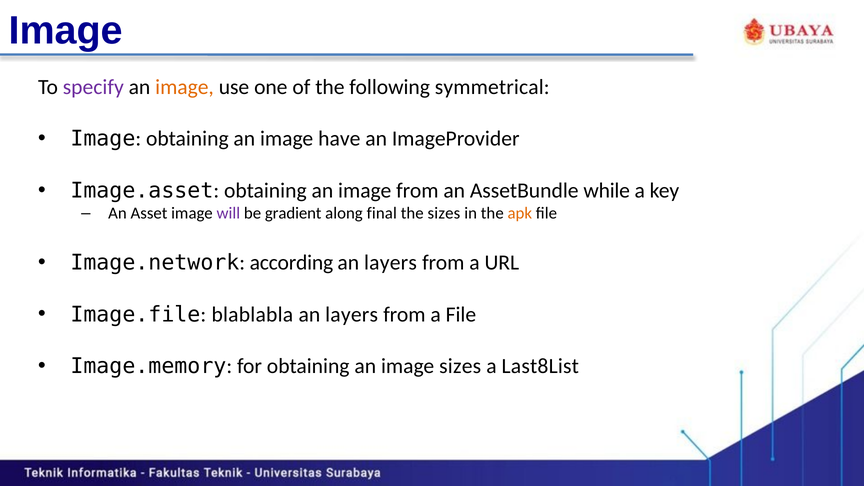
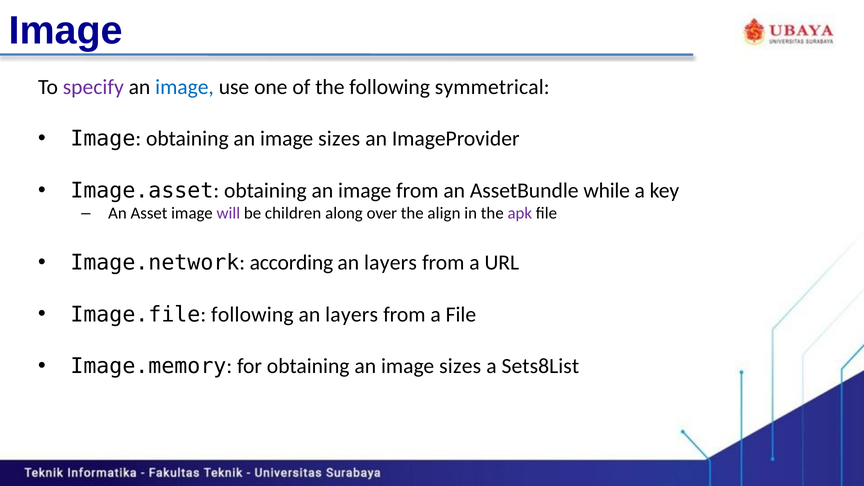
image colour: orange -> blue (185, 87)
have: have -> sizes (339, 139)
gradient: gradient -> children (293, 213)
final: final -> over (382, 213)
the sizes: sizes -> align (444, 213)
apk colour: orange -> purple (520, 213)
Image.file blablabla: blablabla -> following (252, 315)
Last8List: Last8List -> Sets8List (540, 366)
